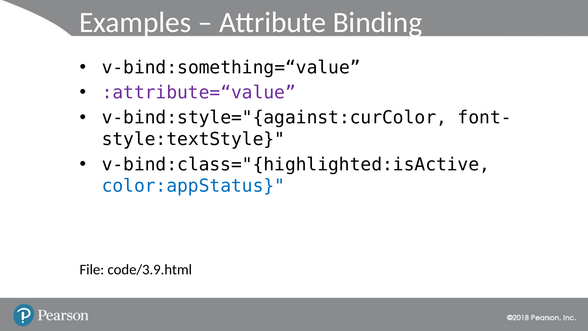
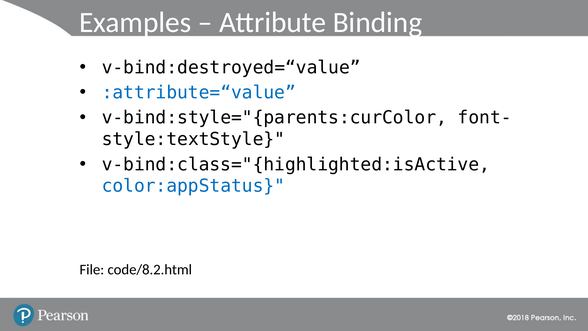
v-bind:something=“value: v-bind:something=“value -> v-bind:destroyed=“value (231, 67)
:attribute=“value colour: purple -> blue (199, 93)
v-bind:style="{against:curColor: v-bind:style="{against:curColor -> v-bind:style="{parents:curColor (274, 118)
code/3.9.html: code/3.9.html -> code/8.2.html (150, 269)
